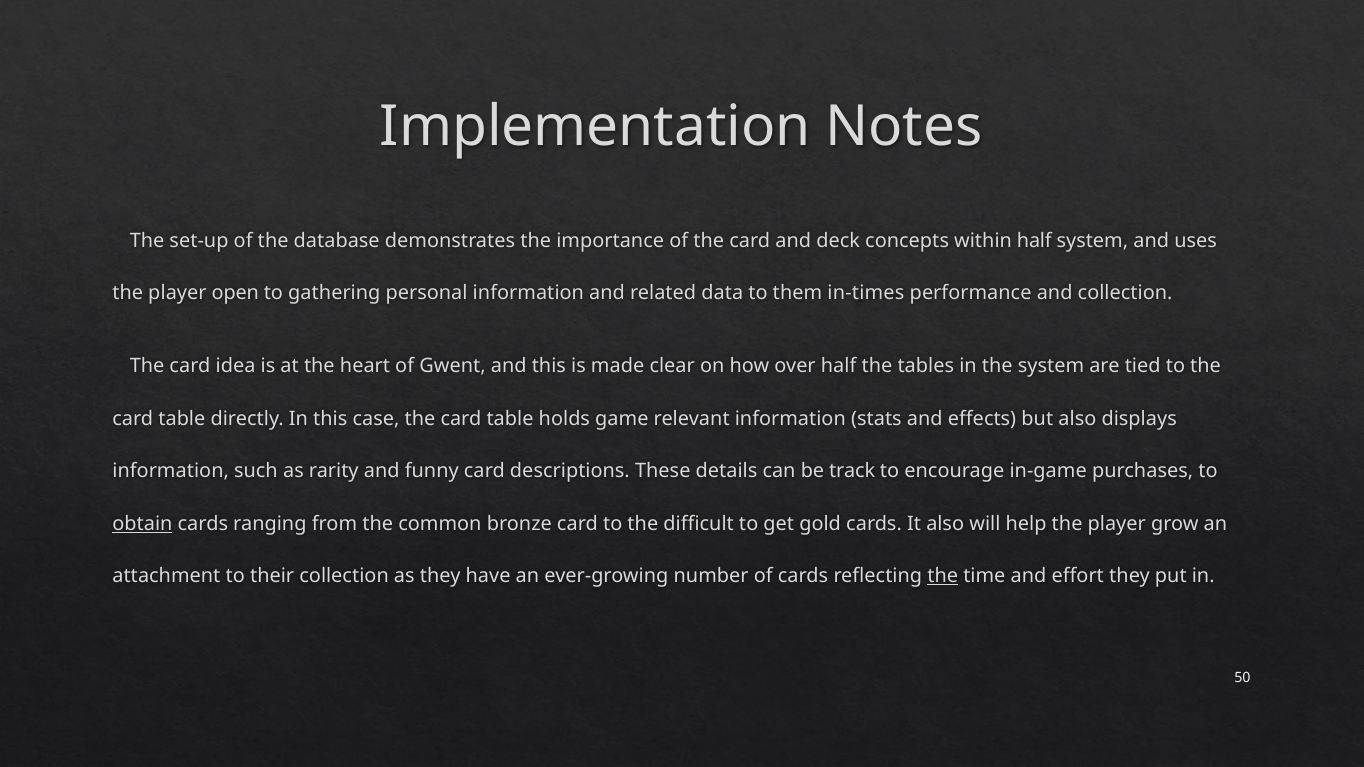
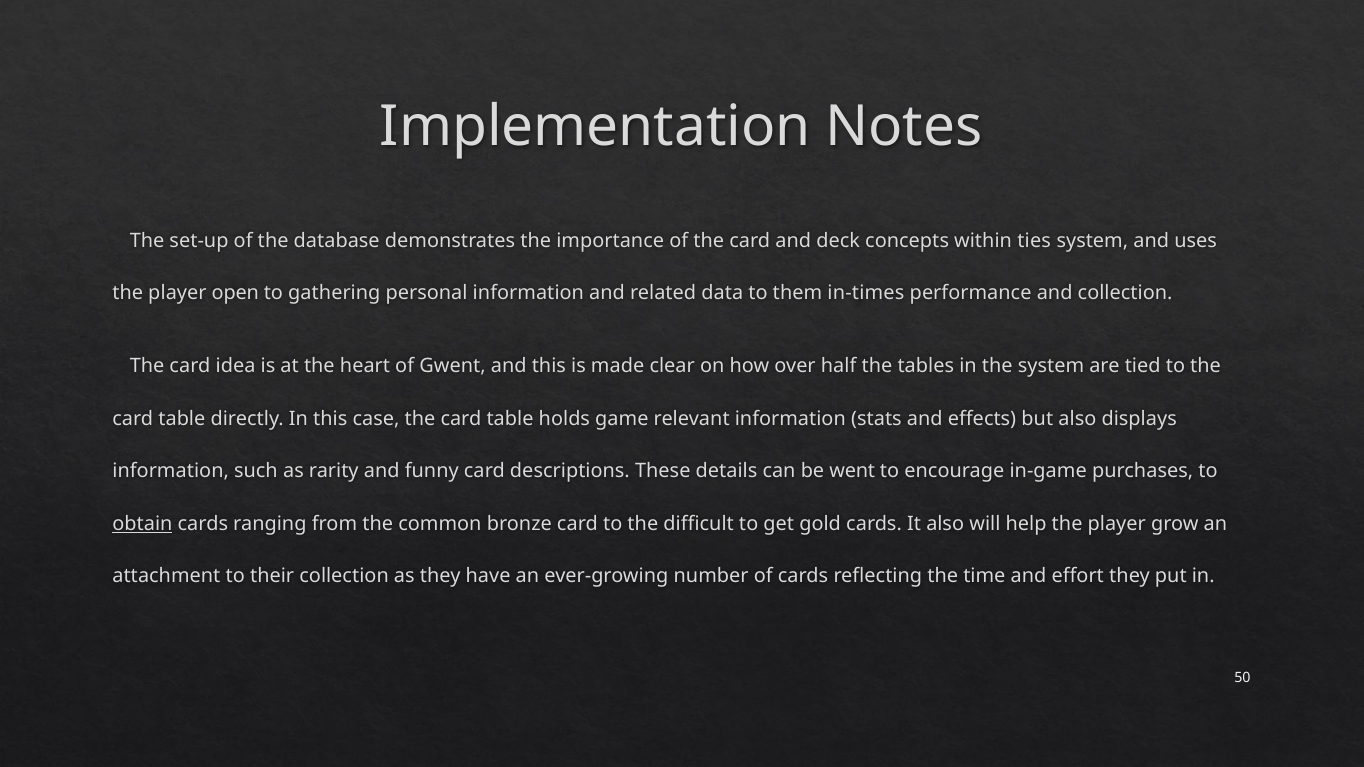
within half: half -> ties (1034, 241)
track: track -> went (852, 471)
the underline: present -> none (943, 576)
